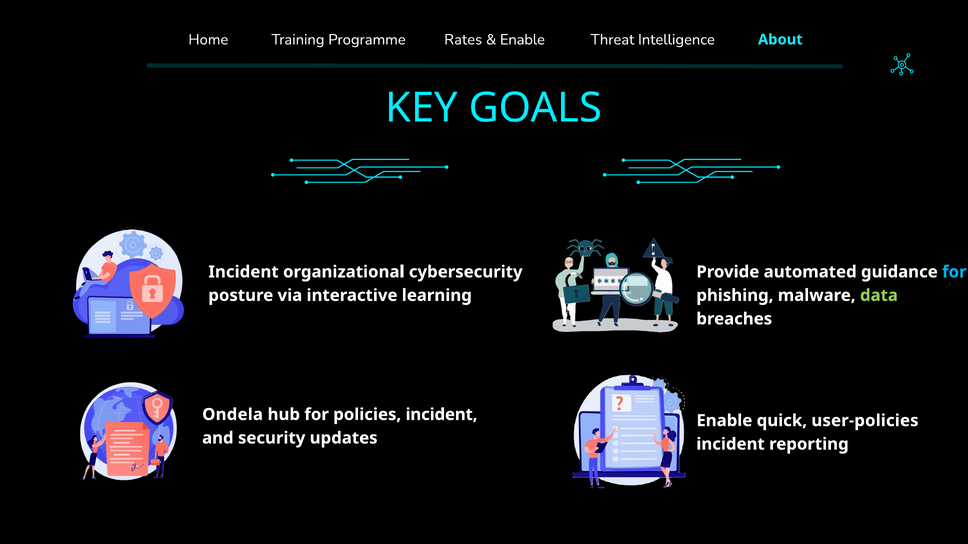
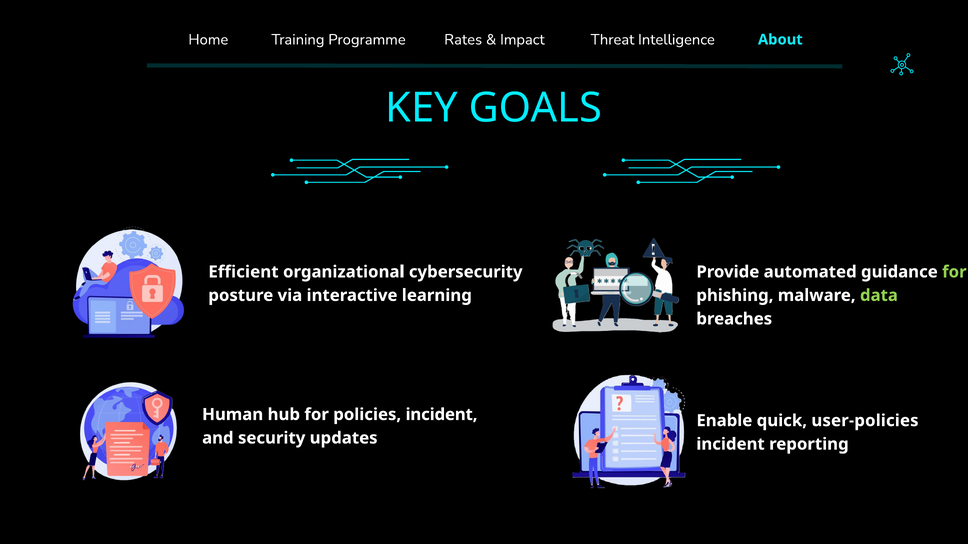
Enable: Enable -> Impact (522, 40)
Incident: Incident -> Efficient (243, 272)
for colour: light blue -> light green (954, 272)
Ondela: Ondela -> Human (233, 415)
